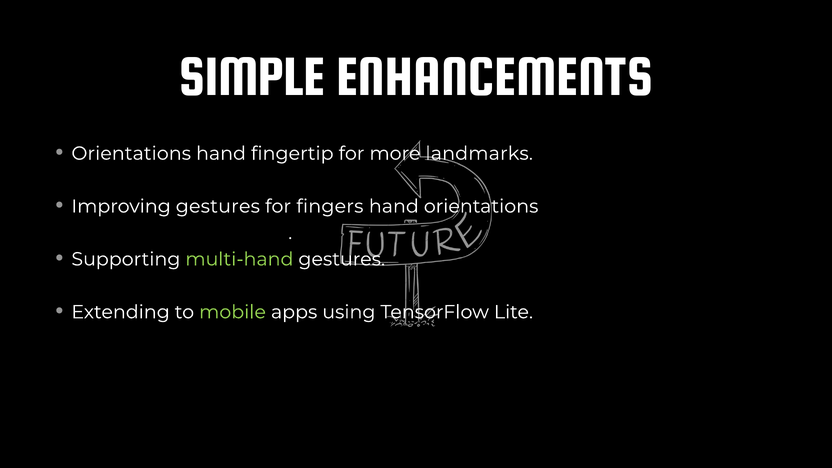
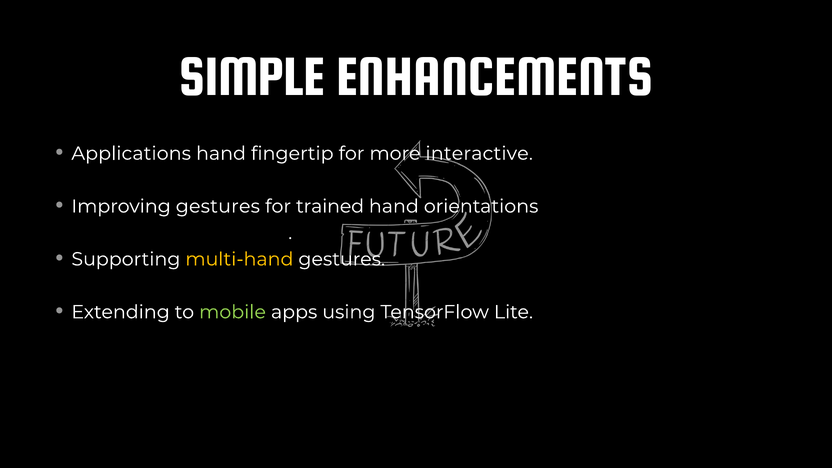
Orientations: Orientations -> Applications (131, 153)
landmarks: landmarks -> interactive (479, 153)
fingers: fingers -> trained (330, 206)
multi-hand colour: light green -> yellow (239, 259)
